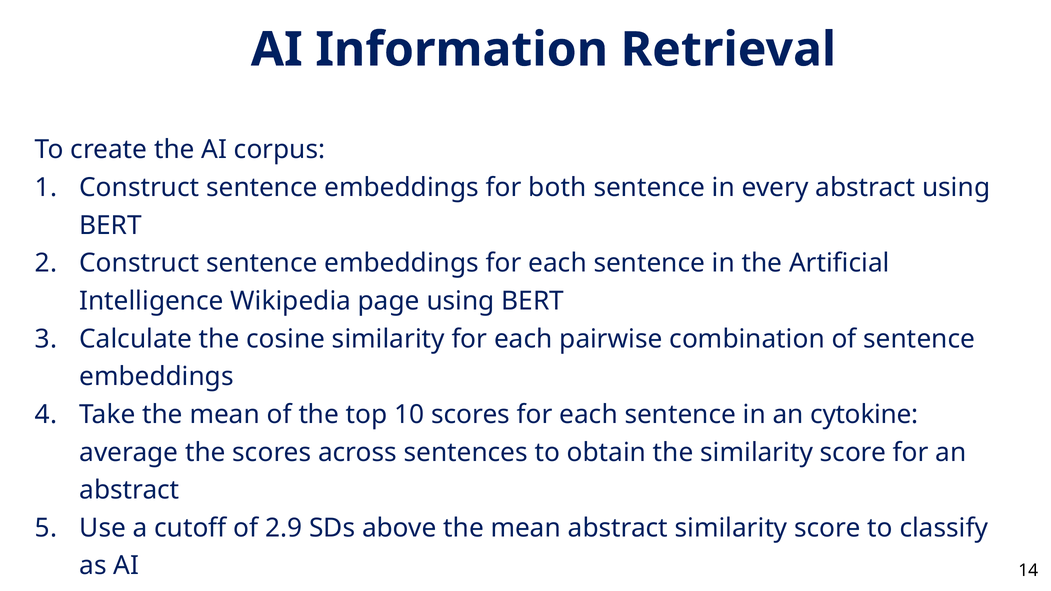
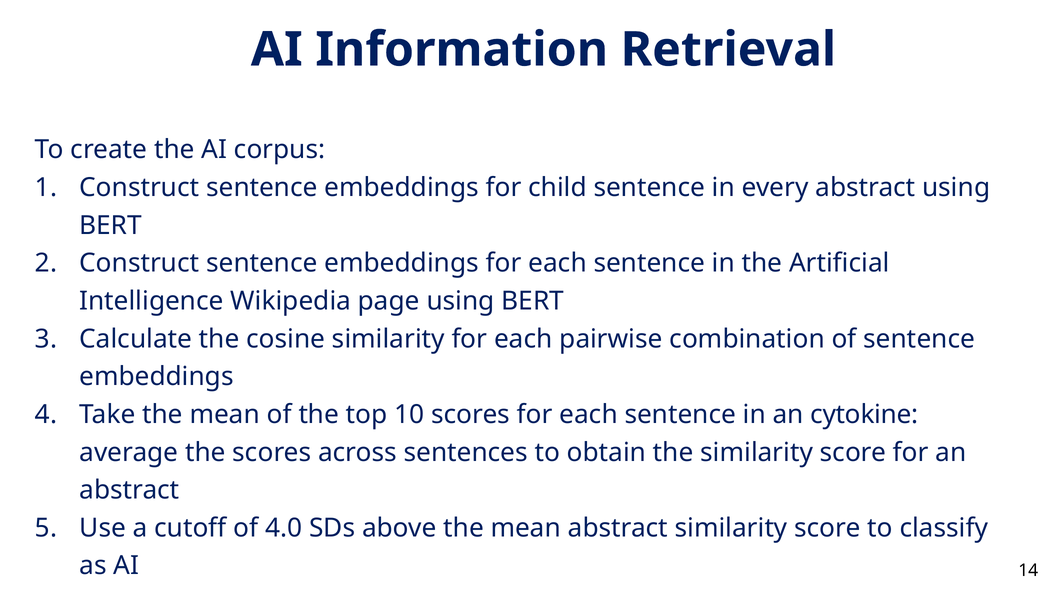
both: both -> child (558, 188)
2.9: 2.9 -> 4.0 (284, 528)
